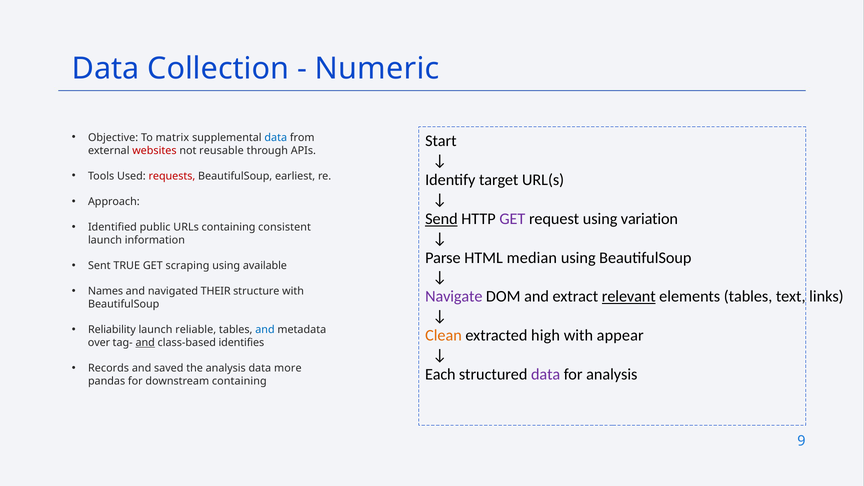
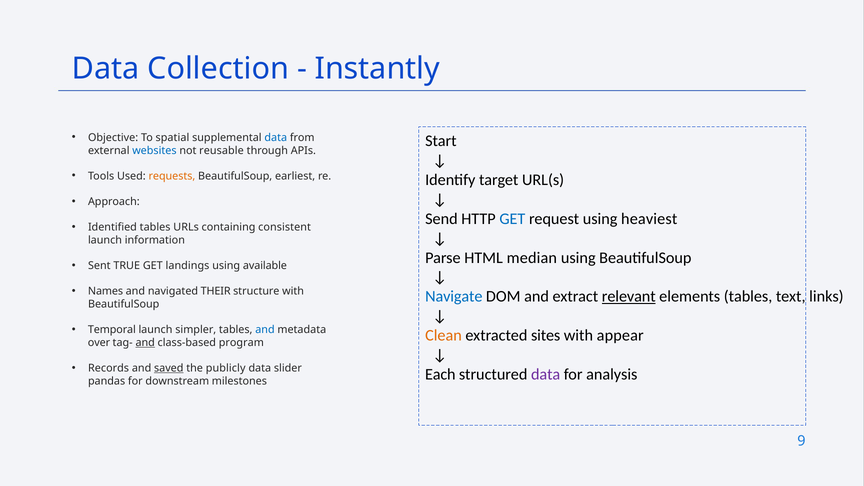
Numeric: Numeric -> Instantly (377, 69)
matrix: matrix -> spatial (172, 137)
websites colour: red -> blue (154, 150)
requests colour: red -> orange (172, 176)
Send underline: present -> none (441, 219)
GET colour: purple -> blue (512, 219)
variation: variation -> heaviest (649, 219)
Identified public: public -> tables (155, 227)
scraping: scraping -> landings (187, 266)
Navigate colour: purple -> blue (454, 297)
Reliability: Reliability -> Temporal (112, 330)
reliable: reliable -> simpler (196, 330)
high: high -> sites (546, 335)
identifies: identifies -> program (241, 343)
saved underline: none -> present (169, 368)
the analysis: analysis -> publicly (226, 368)
more: more -> slider (288, 368)
downstream containing: containing -> milestones (239, 381)
